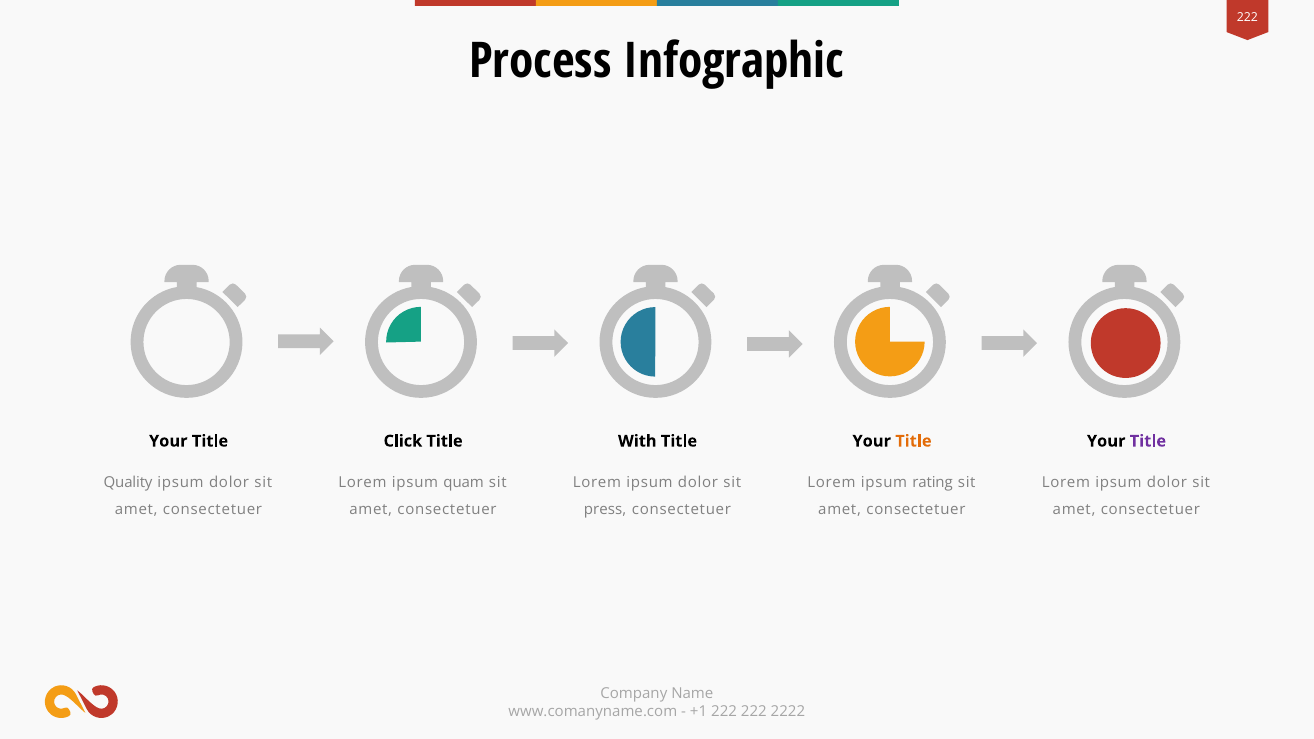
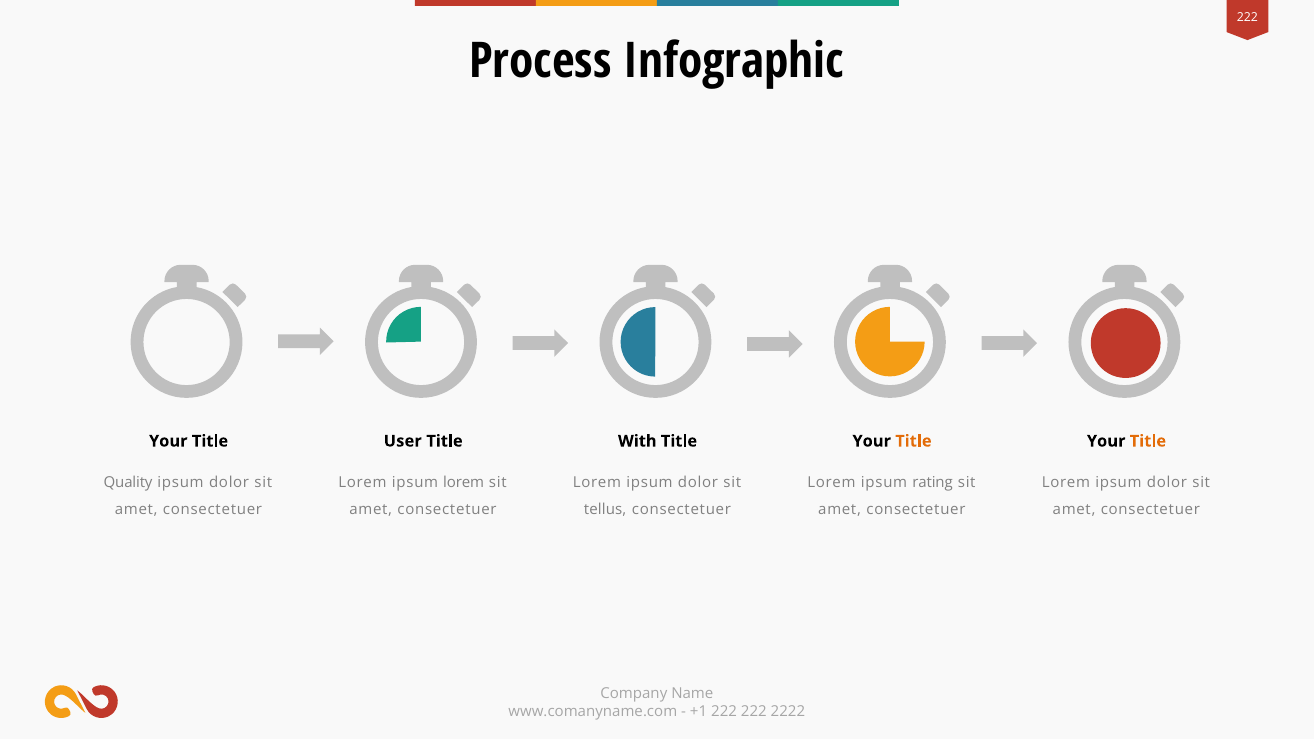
Click: Click -> User (403, 441)
Title colour: purple -> orange (1148, 441)
ipsum quam: quam -> lorem (464, 483)
press: press -> tellus (605, 510)
